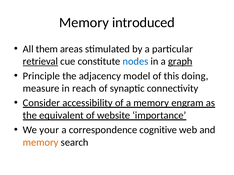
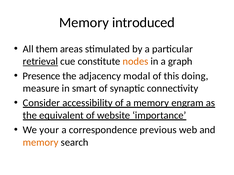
nodes colour: blue -> orange (135, 62)
graph underline: present -> none (180, 62)
Principle: Principle -> Presence (41, 76)
model: model -> modal (137, 76)
reach: reach -> smart (84, 89)
cognitive: cognitive -> previous (158, 130)
